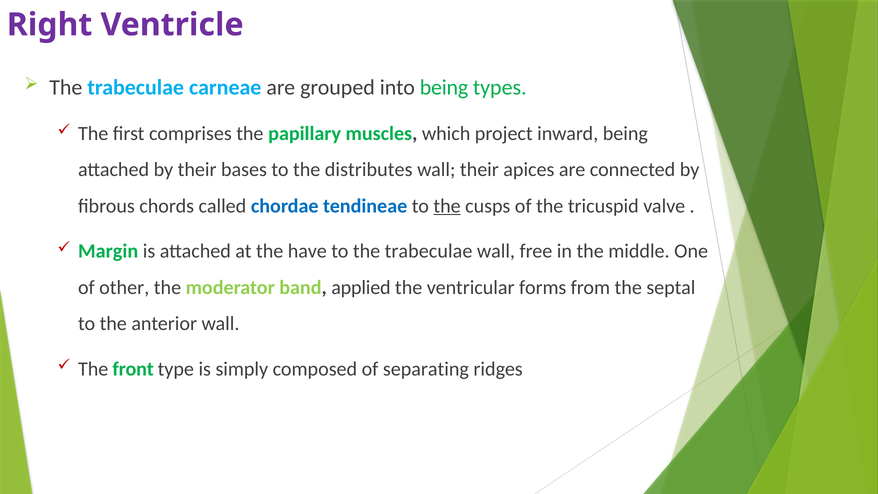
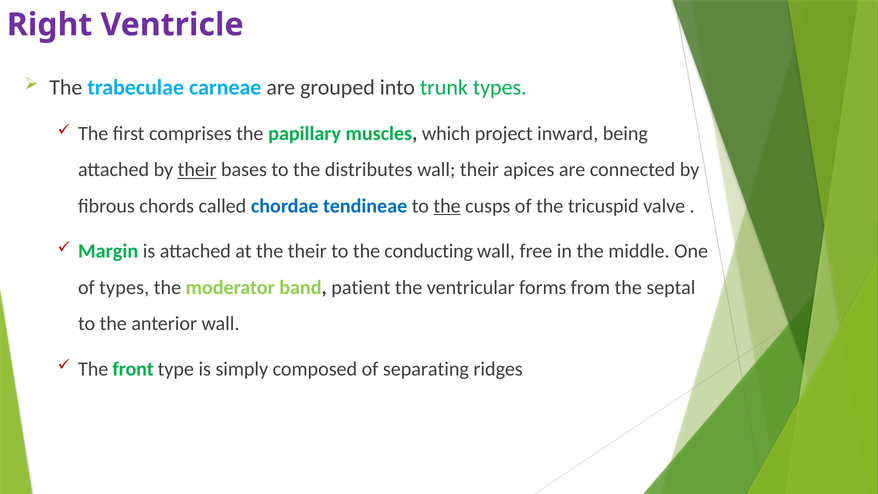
into being: being -> trunk (444, 87)
their underline: none -> present (197, 170)
the have: have -> their (307, 251)
to the trabeculae: trabeculae -> conducting (429, 251)
of other: other -> types (124, 287)
applied: applied -> patient (361, 287)
